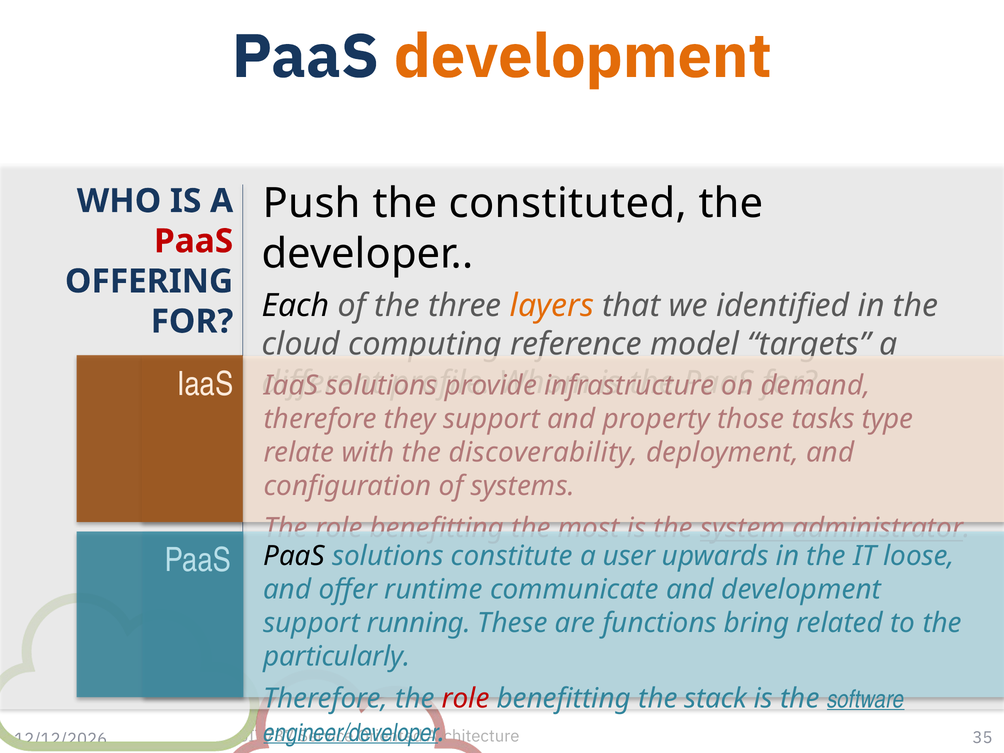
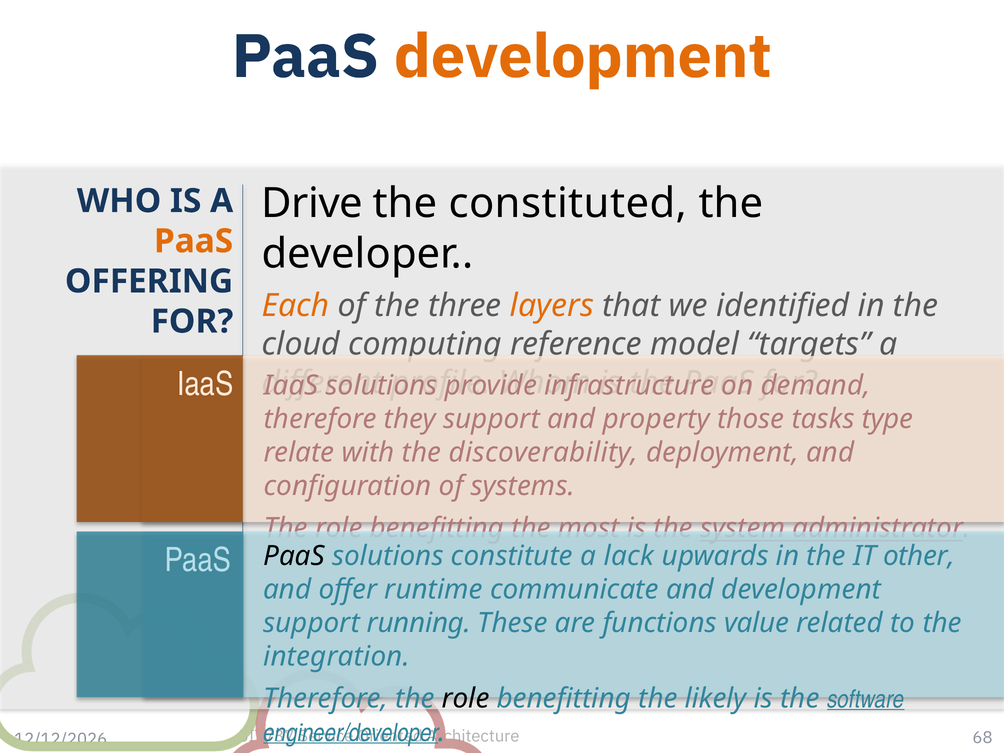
Push: Push -> Drive (312, 204)
PaaS colour: red -> orange (194, 241)
Each colour: black -> orange (296, 306)
user: user -> lack (629, 556)
loose: loose -> other (919, 556)
bring: bring -> value (757, 623)
particularly: particularly -> integration (337, 657)
role colour: red -> black (466, 698)
stack: stack -> likely (716, 698)
35: 35 -> 68 (983, 738)
